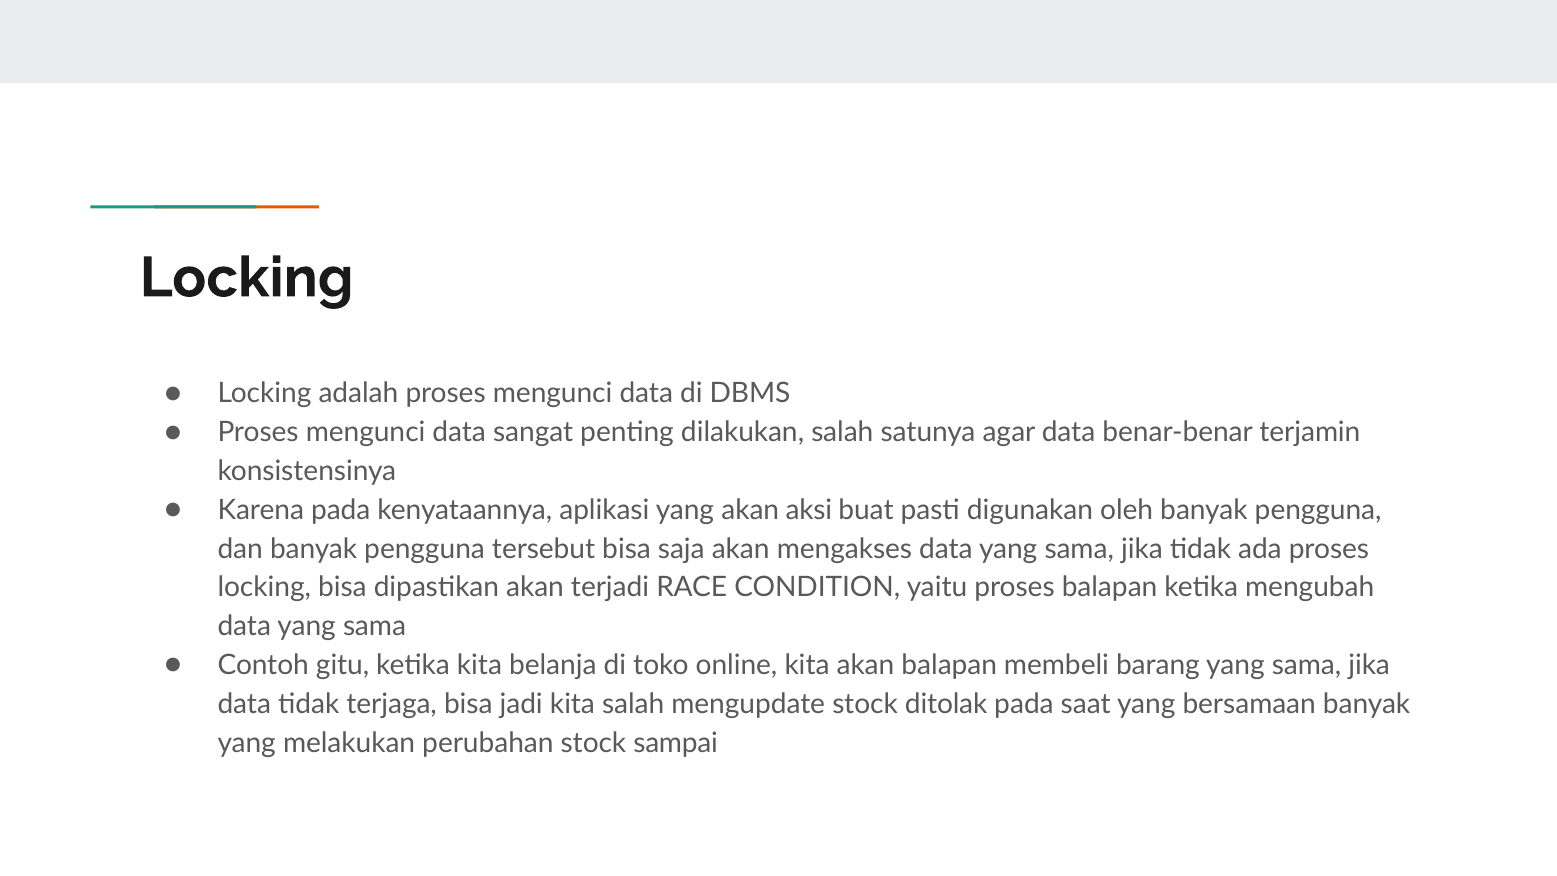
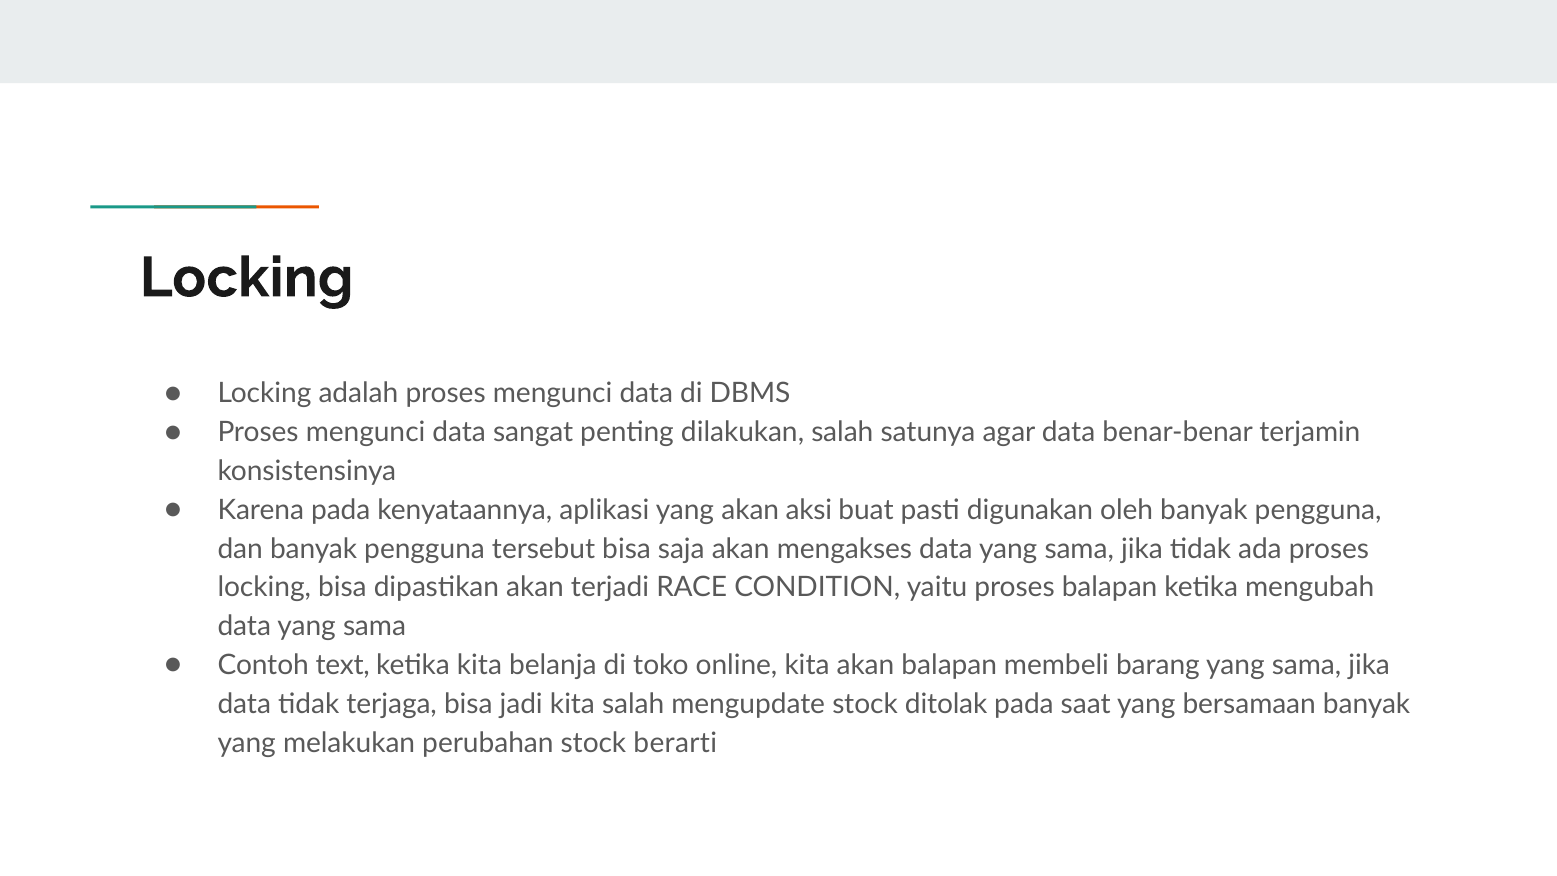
gitu: gitu -> text (343, 665)
sampai: sampai -> berarti (675, 743)
